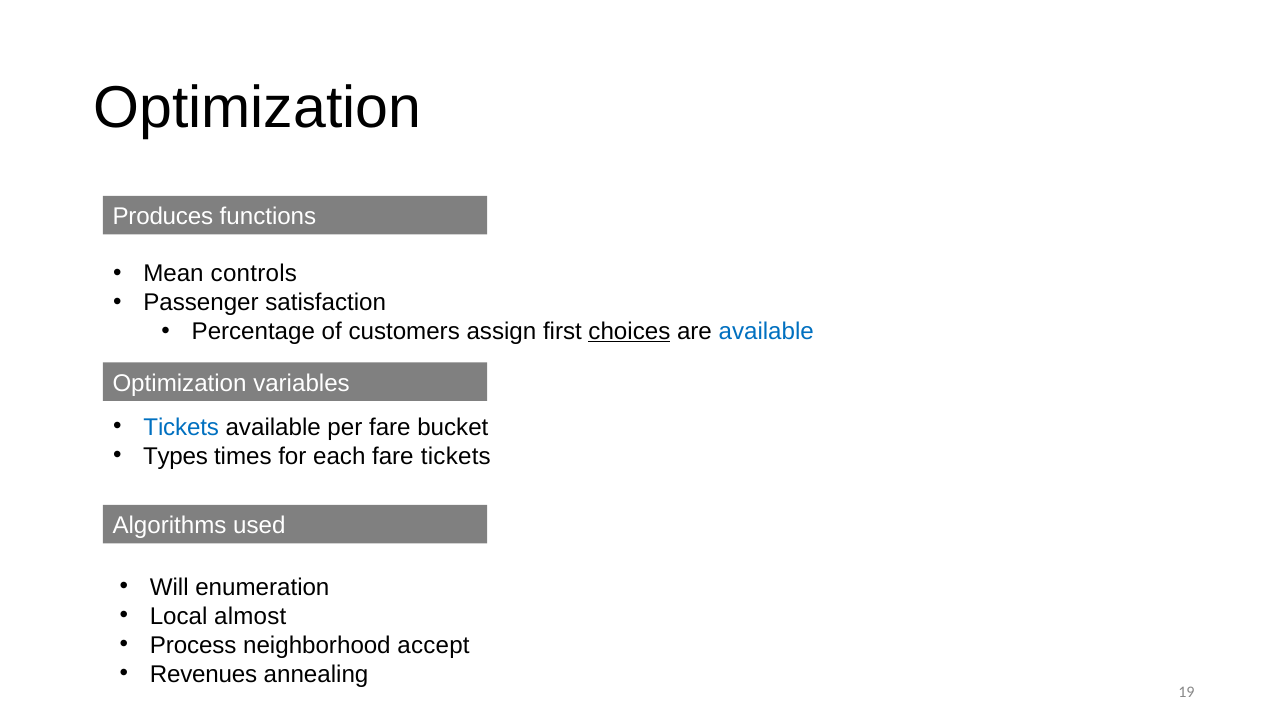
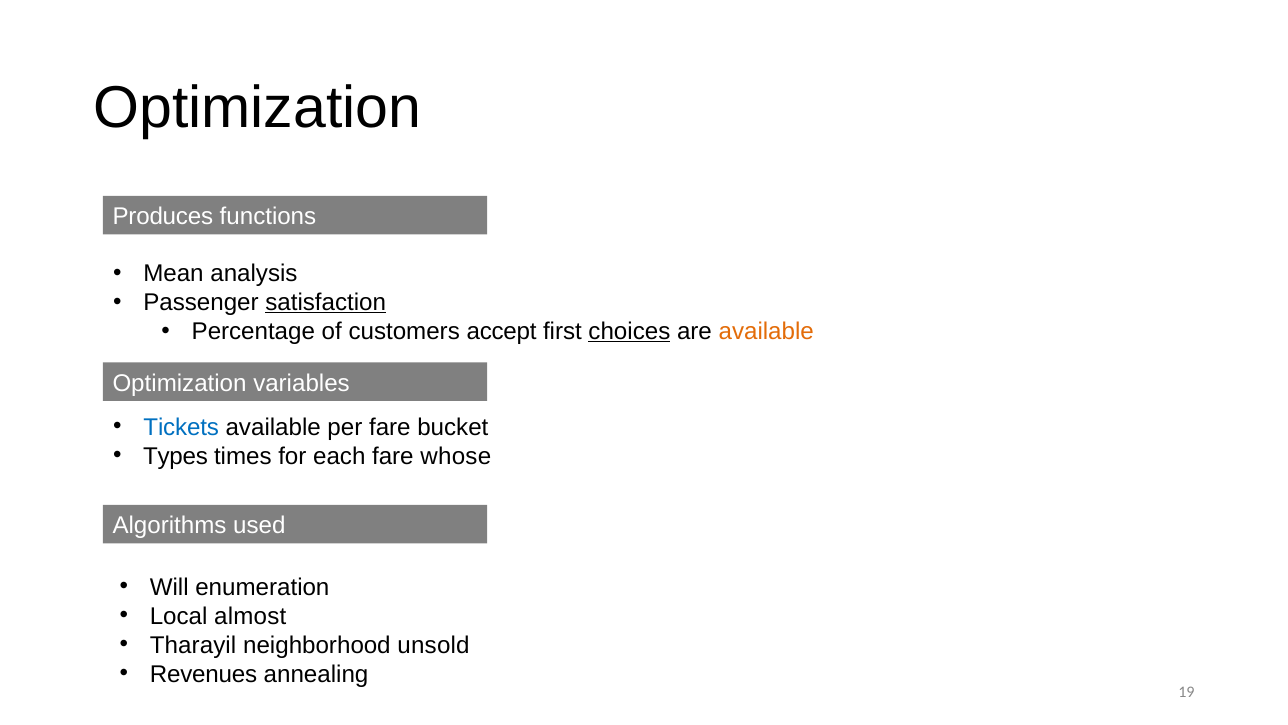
controls: controls -> analysis (254, 273)
satisfaction underline: none -> present (326, 302)
assign: assign -> accept (502, 331)
available colour: blue -> orange (766, 331)
fare tickets: tickets -> whose (456, 456)
Process: Process -> Tharayil (193, 645)
accept: accept -> unsold (434, 645)
